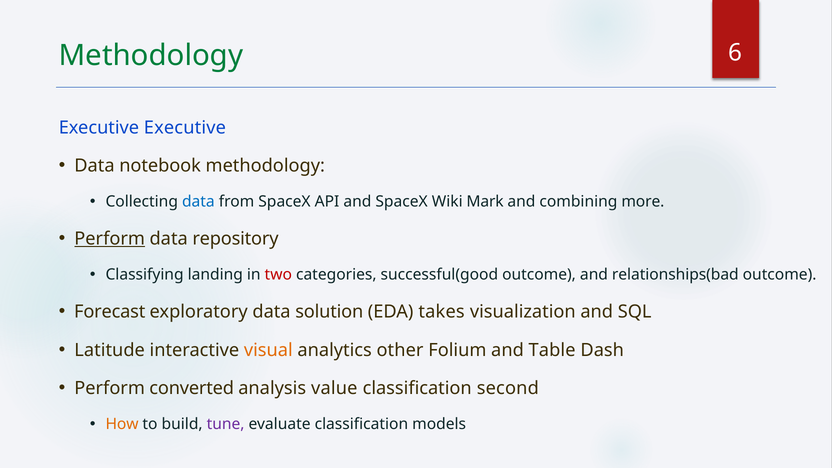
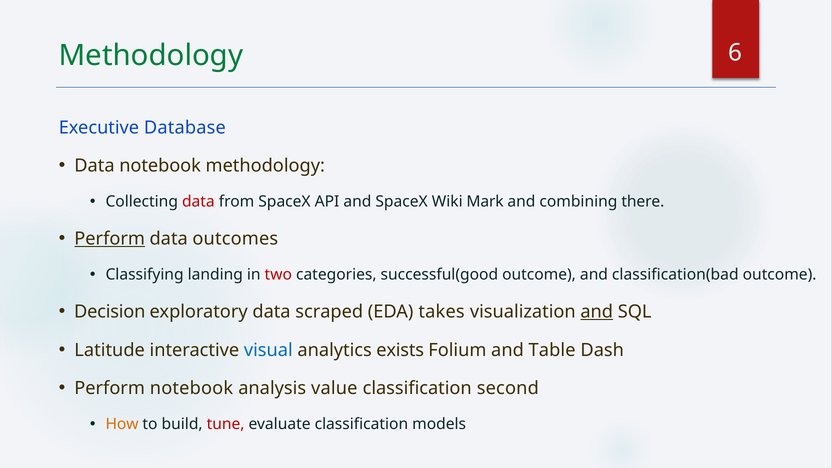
Executive Executive: Executive -> Database (185, 128)
data colour: blue -> red (198, 202)
more: more -> there (643, 202)
repository: repository -> outcomes (235, 239)
relationships(bad: relationships(bad -> classification(bad (675, 275)
Forecast: Forecast -> Decision (110, 312)
solution: solution -> scraped (329, 312)
and underline: none -> present (597, 312)
visual colour: orange -> blue (268, 350)
other: other -> exists (400, 350)
Perform converted: converted -> notebook (191, 388)
tune colour: purple -> red (226, 424)
